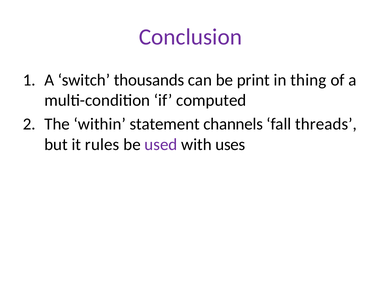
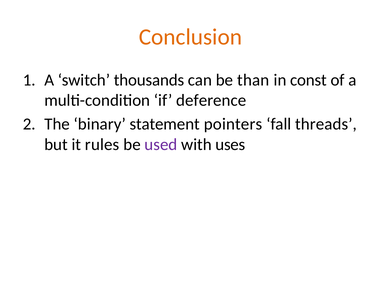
Conclusion colour: purple -> orange (190, 37)
print: print -> than (253, 80)
thing: thing -> const (309, 80)
computed: computed -> deference (211, 100)
within: within -> binary (100, 124)
channels: channels -> pointers (233, 124)
